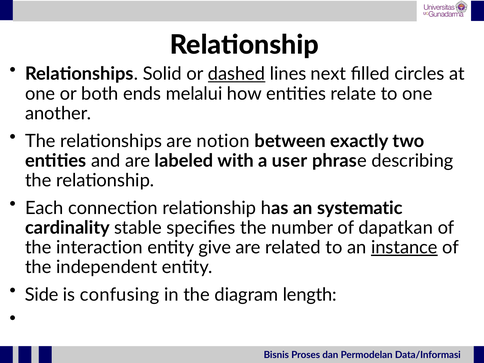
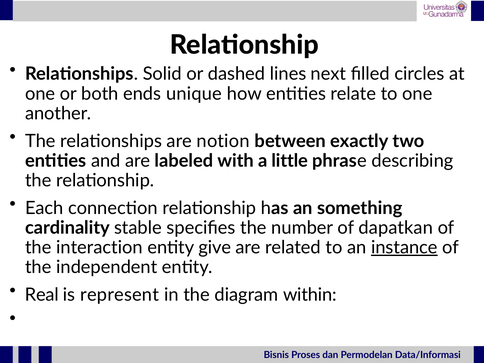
dashed underline: present -> none (237, 74)
melalui: melalui -> unique (194, 94)
user: user -> little (290, 161)
systematic: systematic -> something (360, 208)
Side: Side -> Real (42, 295)
confusing: confusing -> represent (120, 295)
length: length -> within (310, 295)
